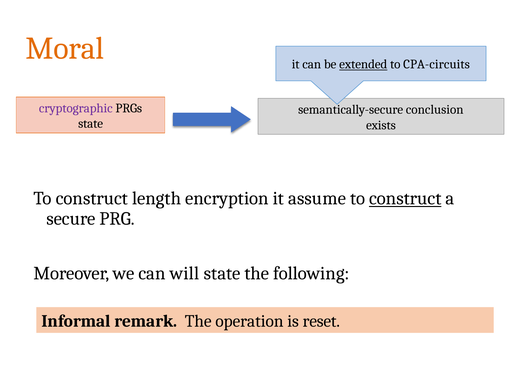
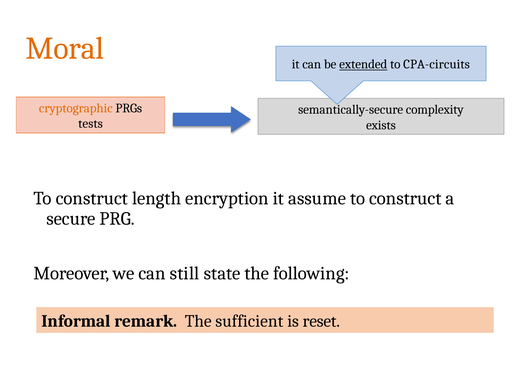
cryptographic colour: purple -> orange (76, 108)
conclusion: conclusion -> complexity (435, 110)
state: state -> tests (90, 124)
construct underline: present -> none (405, 199)
will: will -> still (185, 274)
operation: operation -> sufficient (249, 322)
